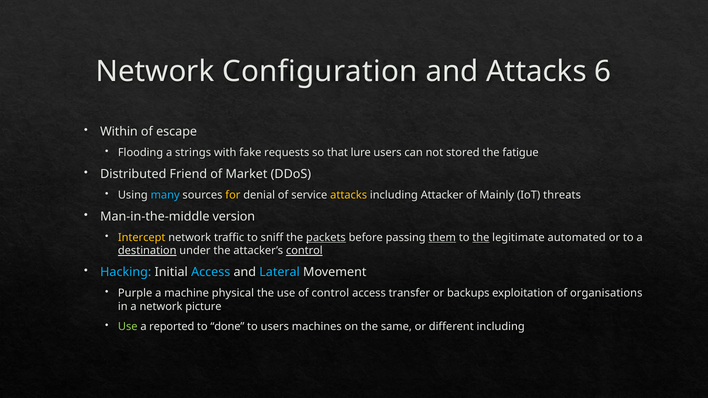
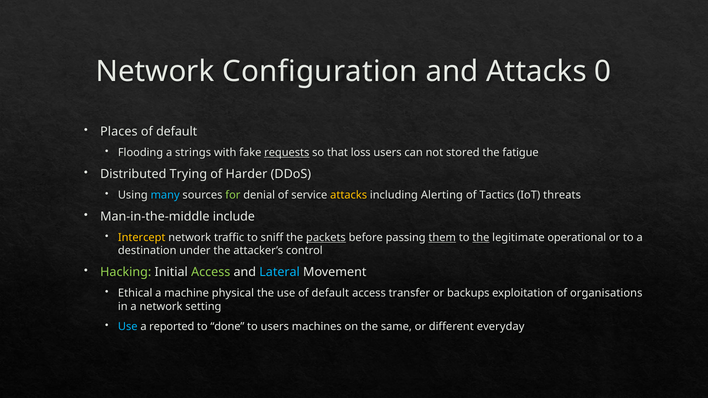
6: 6 -> 0 (603, 72)
Within: Within -> Places (119, 132)
escape: escape -> default (177, 132)
requests underline: none -> present (287, 153)
lure: lure -> loss (361, 153)
Friend: Friend -> Trying (188, 174)
Market: Market -> Harder (246, 174)
for colour: yellow -> light green (233, 195)
Attacker: Attacker -> Alerting (442, 195)
Mainly: Mainly -> Tactics (497, 195)
version: version -> include (234, 217)
automated: automated -> operational (577, 238)
destination underline: present -> none (147, 251)
control underline: present -> none (304, 251)
Hacking colour: light blue -> light green (126, 272)
Access colour: light blue -> light green (211, 272)
Purple: Purple -> Ethical (135, 293)
use of control: control -> default (330, 293)
picture: picture -> setting (203, 307)
Use colour: light green -> light blue (128, 327)
different including: including -> everyday (501, 327)
